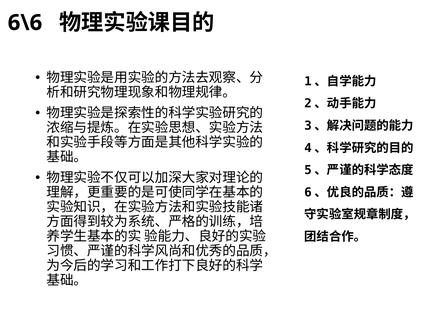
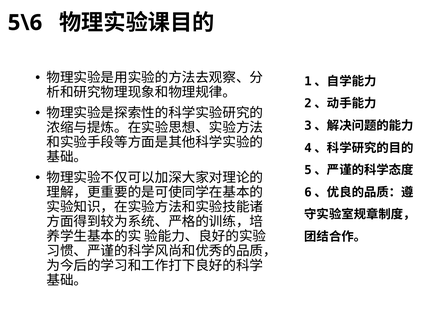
6\6: 6\6 -> 5\6 (25, 23)
